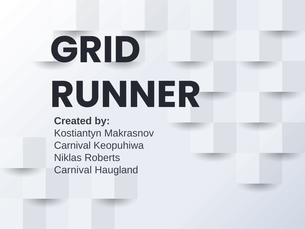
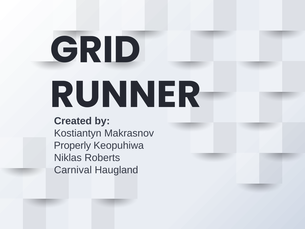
Carnival: Carnival -> Properly (72, 145)
